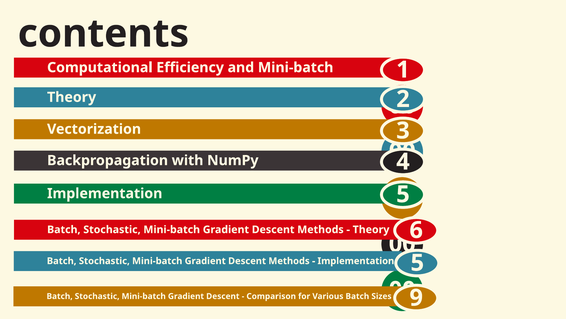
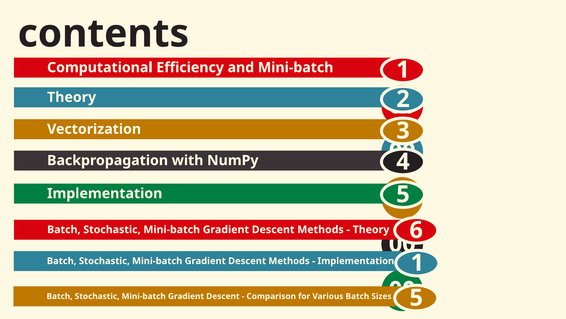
5: 5 -> 1 (417, 262)
Sizes 9: 9 -> 5 (416, 297)
